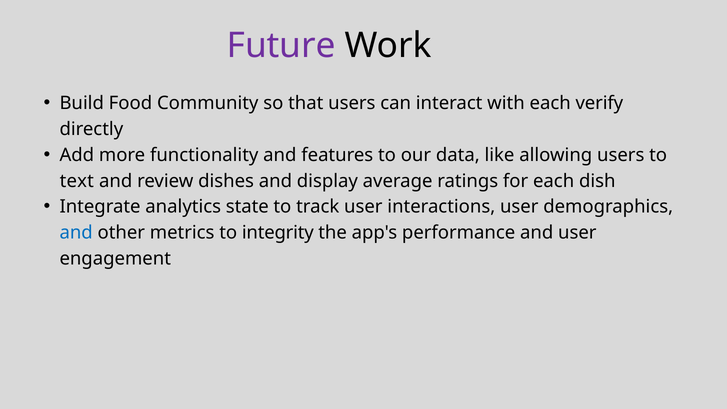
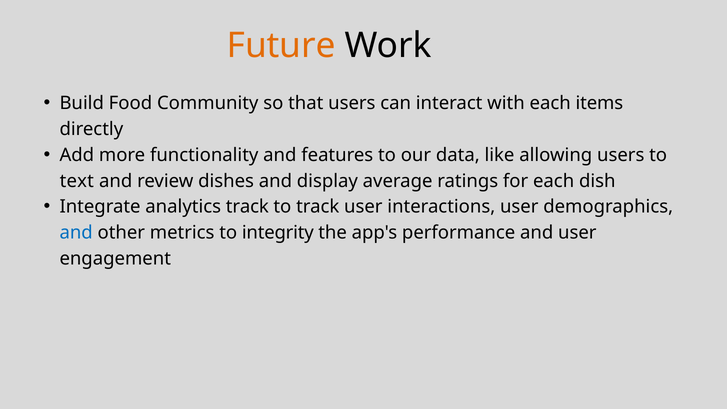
Future colour: purple -> orange (281, 45)
verify: verify -> items (599, 103)
analytics state: state -> track (247, 207)
